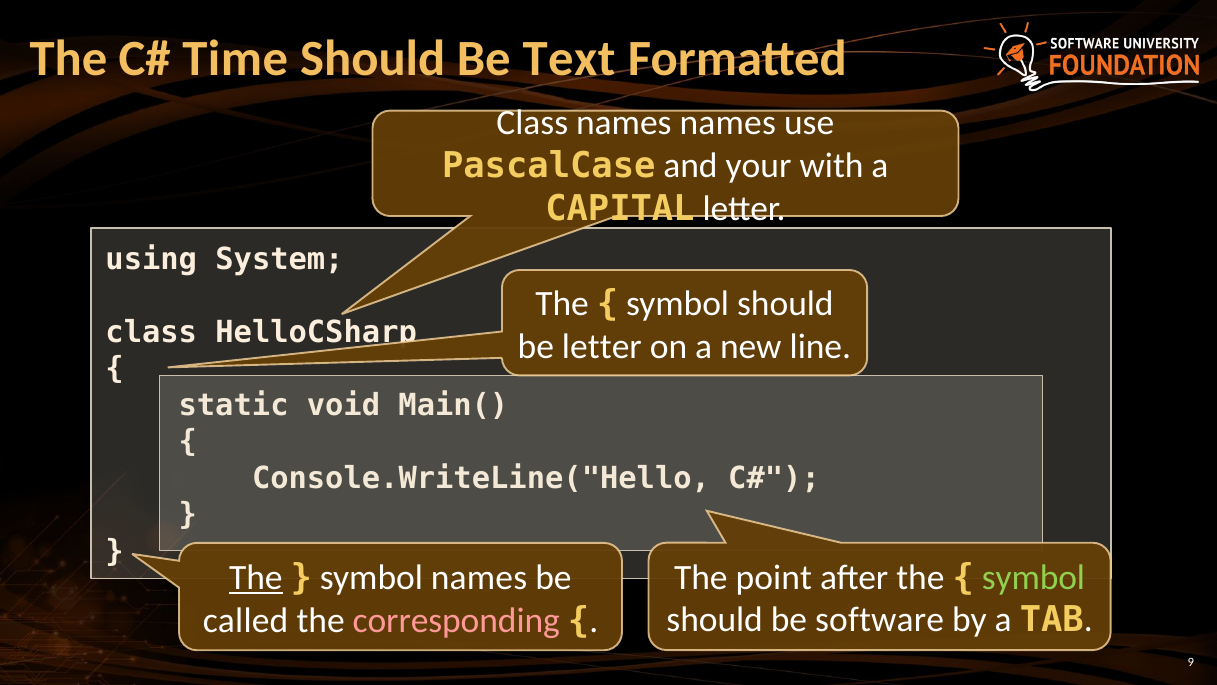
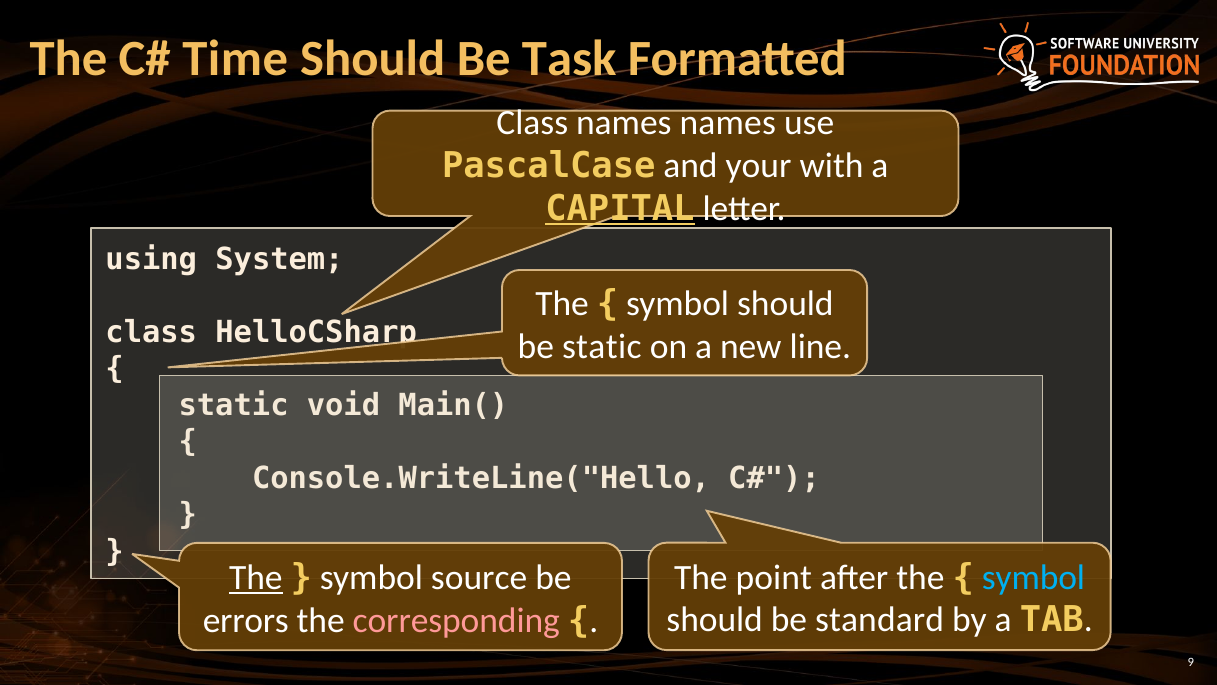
Text: Text -> Task (569, 59)
CAPITAL underline: none -> present (620, 208)
be letter: letter -> static (602, 346)
symbol colour: light green -> light blue (1033, 577)
symbol names: names -> source (479, 577)
software: software -> standard (880, 620)
called: called -> errors (246, 620)
